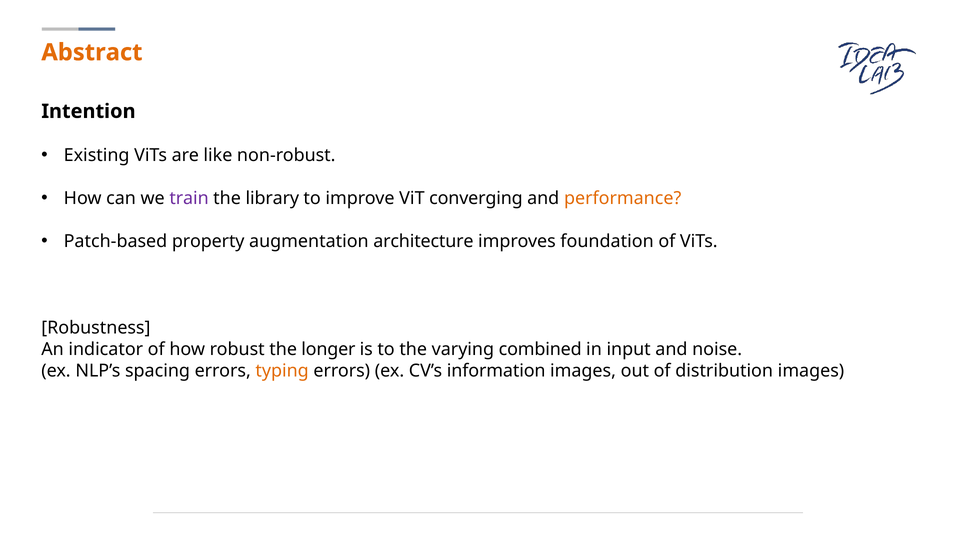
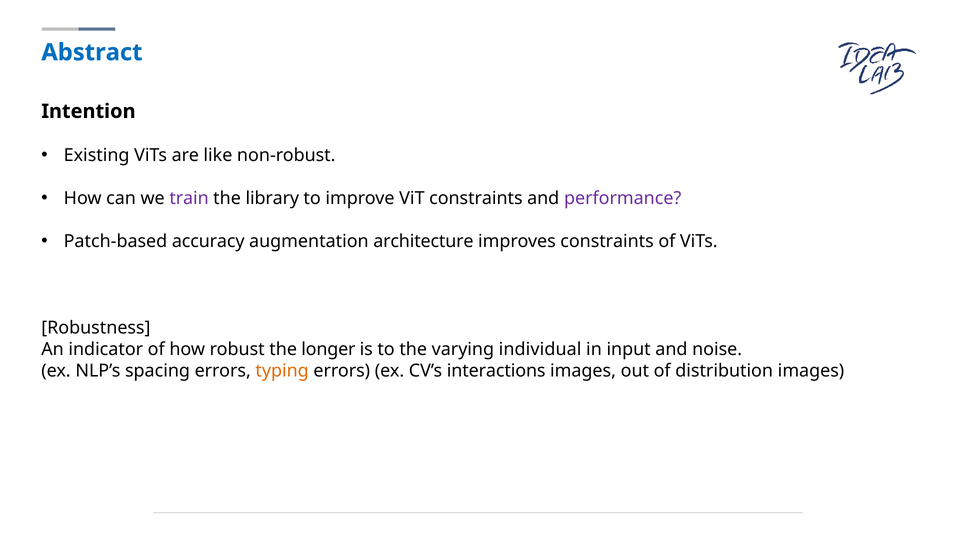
Abstract colour: orange -> blue (92, 52)
ViT converging: converging -> constraints (476, 198)
performance colour: orange -> purple (623, 198)
property: property -> accuracy (208, 241)
improves foundation: foundation -> constraints (607, 241)
combined: combined -> individual (540, 349)
information: information -> interactions (496, 370)
